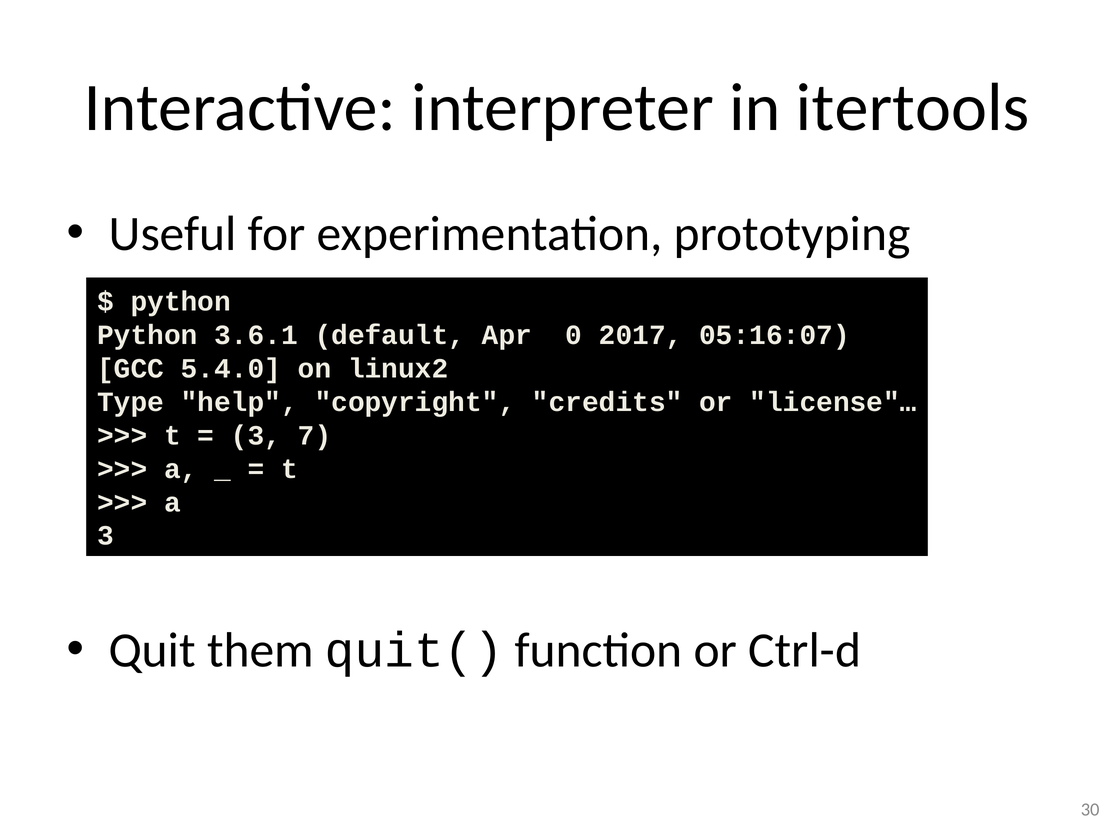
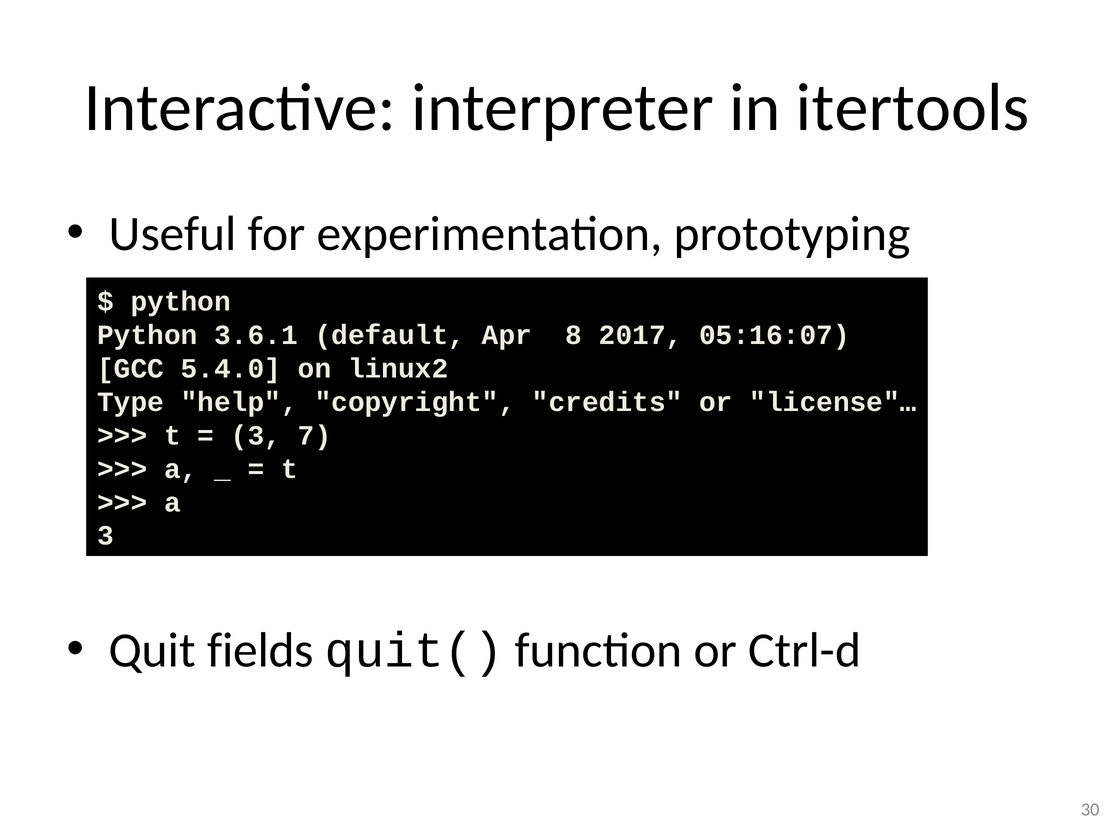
0: 0 -> 8 (574, 335)
them: them -> fields (261, 651)
